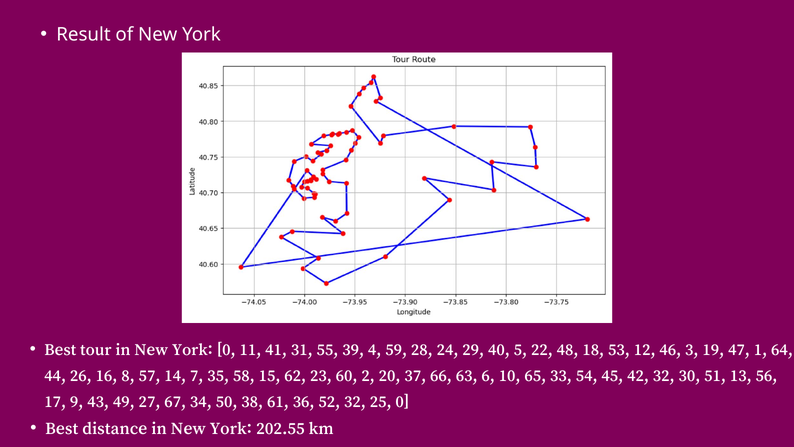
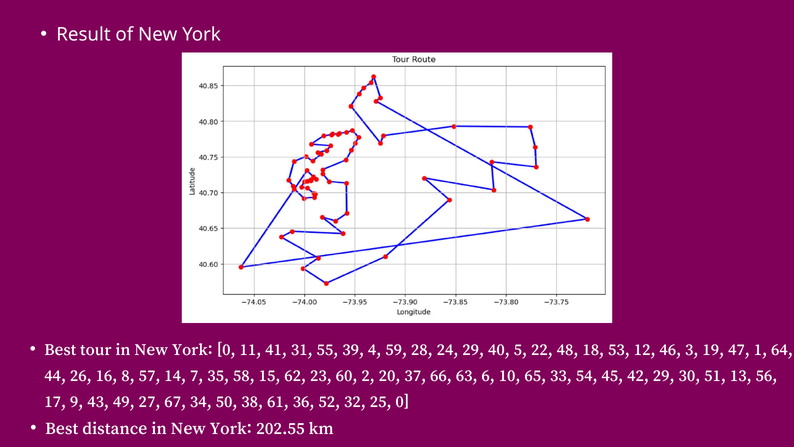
42 32: 32 -> 29 (664, 375)
